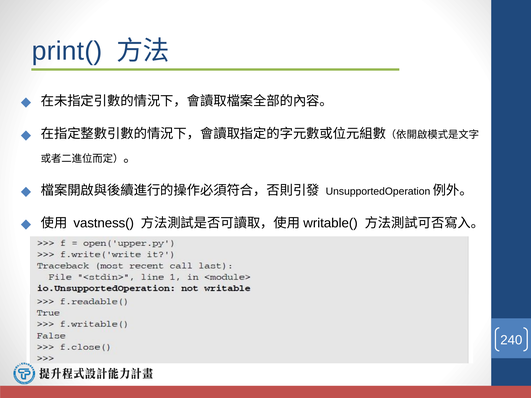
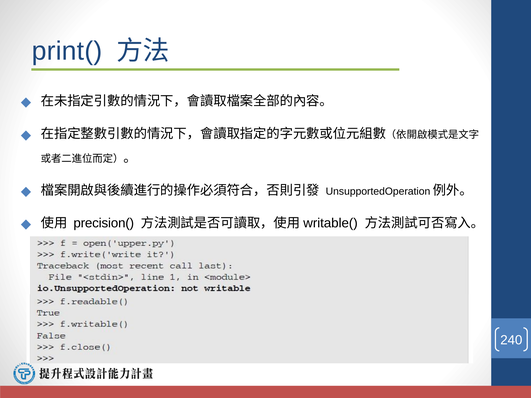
vastness(: vastness( -> precision( (104, 223)
